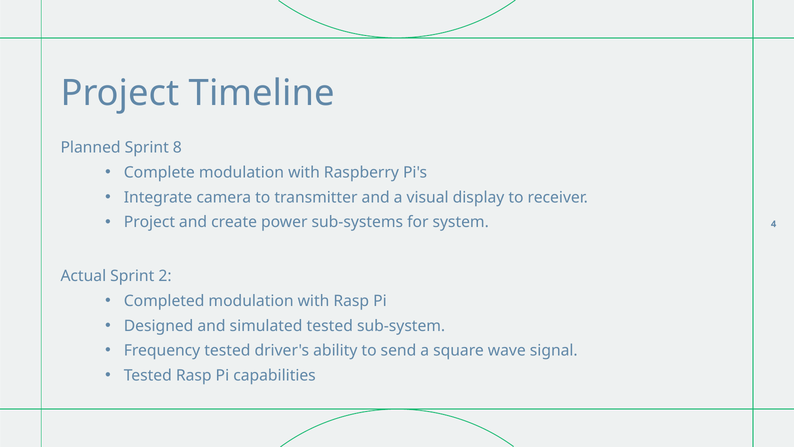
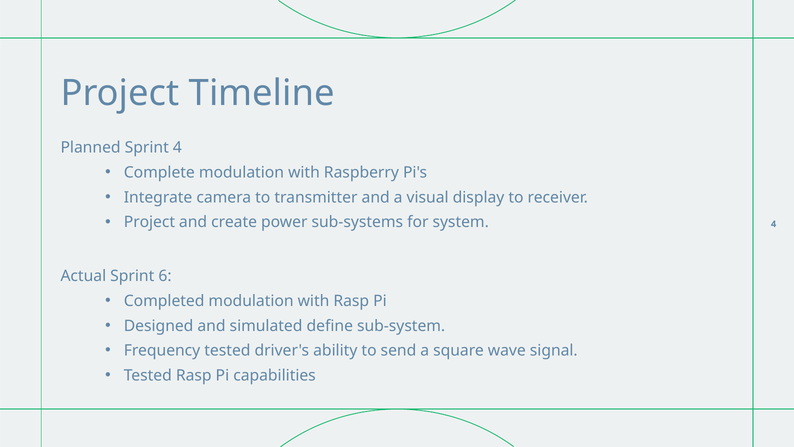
Sprint 8: 8 -> 4 (177, 148)
2: 2 -> 6 (165, 276)
simulated tested: tested -> define (330, 326)
